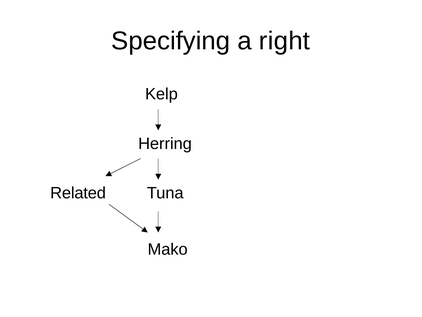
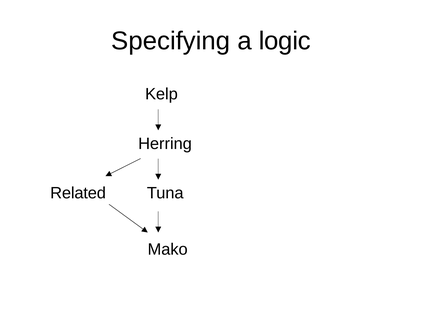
right: right -> logic (285, 41)
